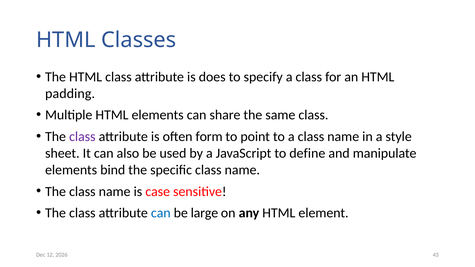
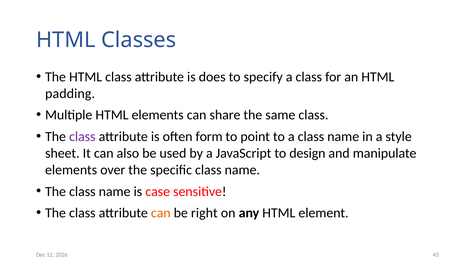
define: define -> design (307, 153)
bind: bind -> over (113, 170)
can colour: blue -> orange (161, 213)
large: large -> right (204, 213)
